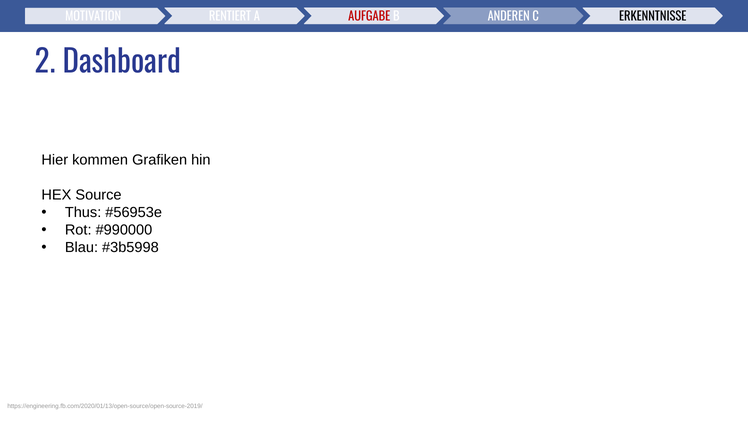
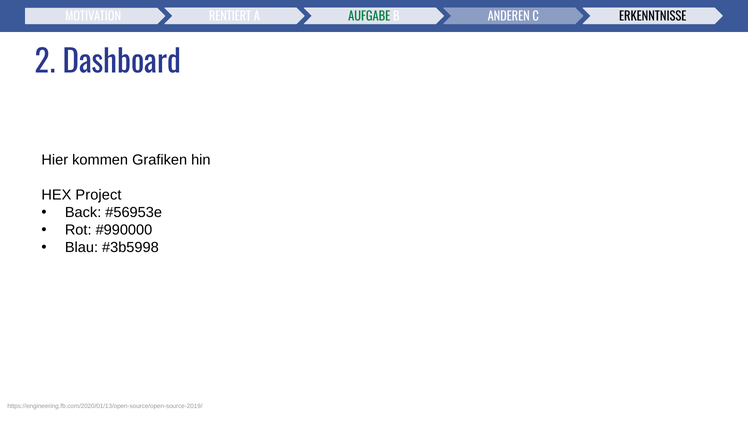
AUFGABE colour: red -> green (369, 17)
Source: Source -> Project (98, 195)
Thus: Thus -> Back (83, 212)
